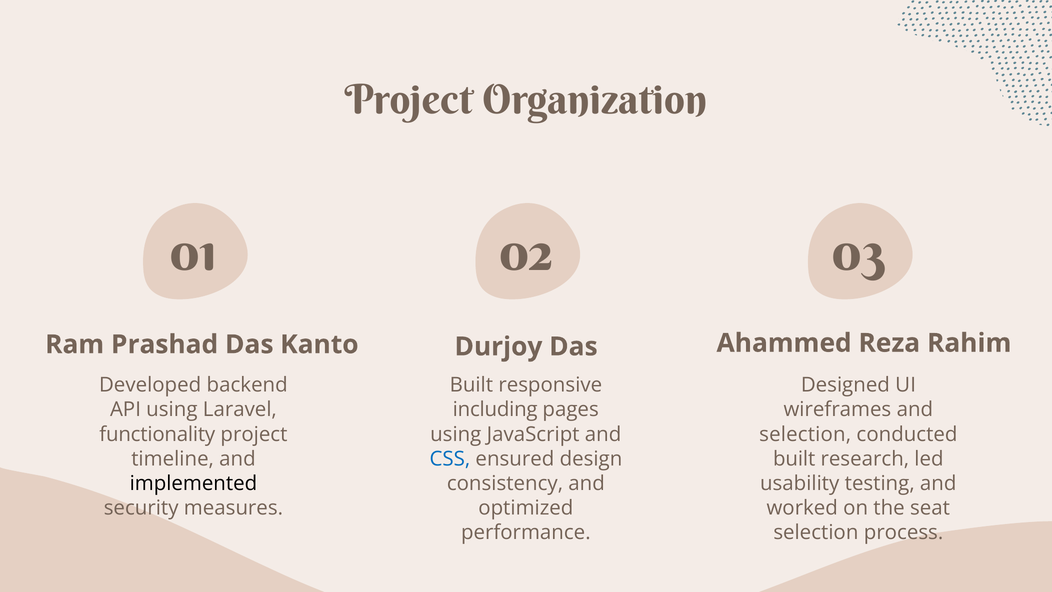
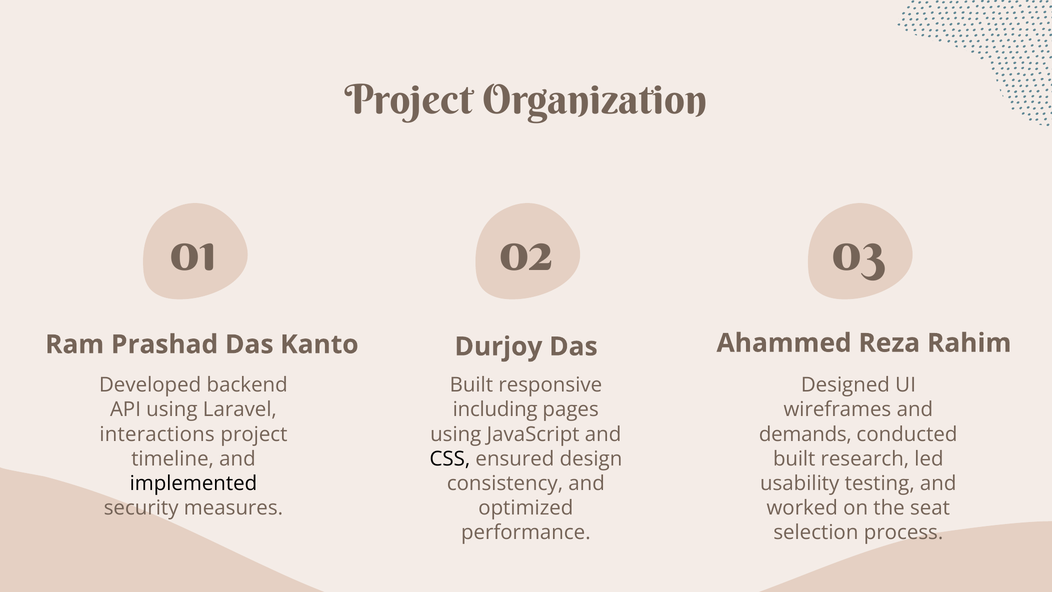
functionality: functionality -> interactions (157, 434)
selection: selection -> demands (805, 434)
CSS colour: blue -> black (450, 459)
